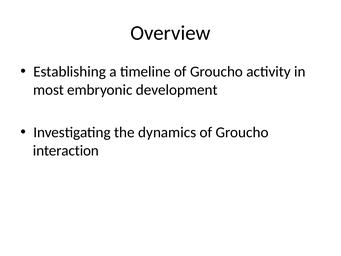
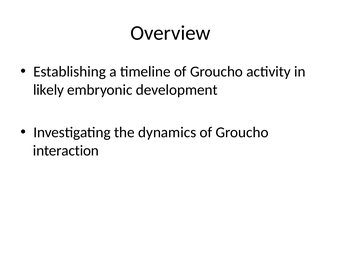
most: most -> likely (49, 90)
